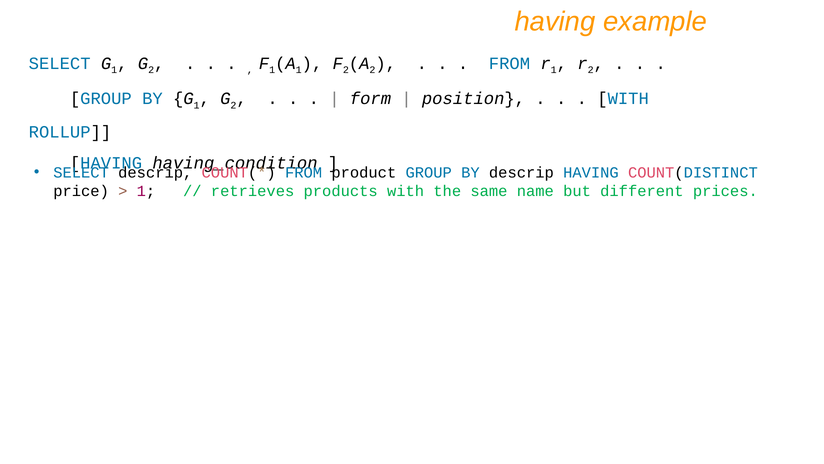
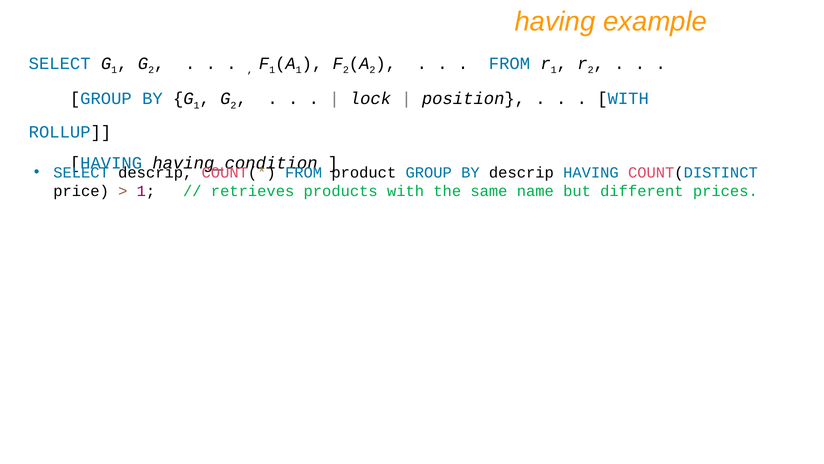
form: form -> lock (370, 98)
